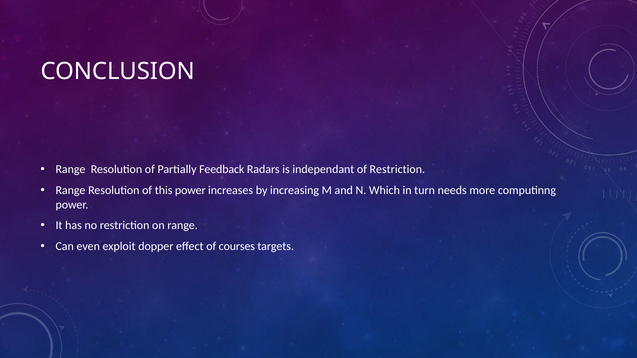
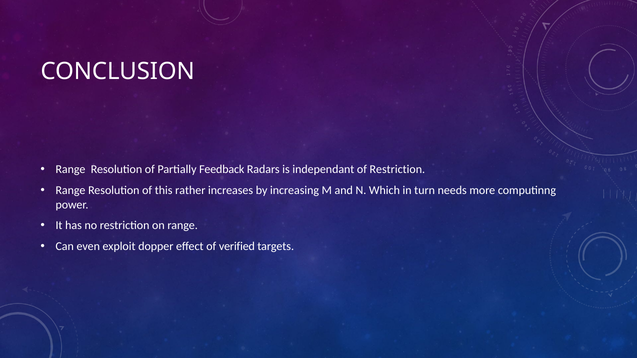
this power: power -> rather (190, 190)
courses: courses -> verified (237, 247)
